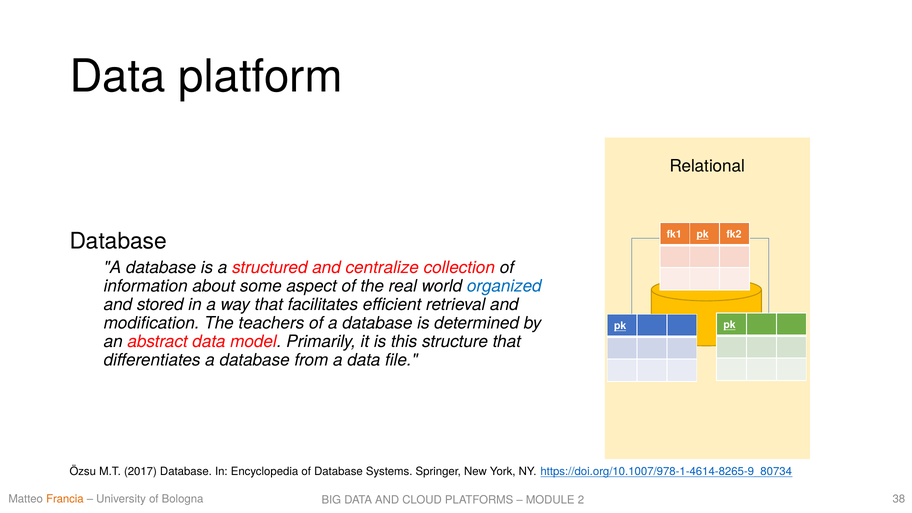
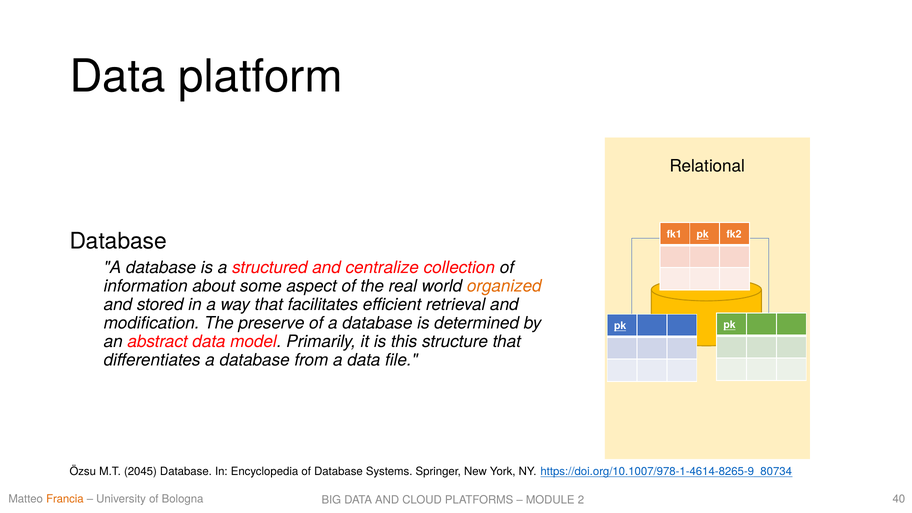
organized colour: blue -> orange (504, 286)
teachers: teachers -> preserve (271, 323)
2017: 2017 -> 2045 (140, 472)
38: 38 -> 40 (899, 499)
